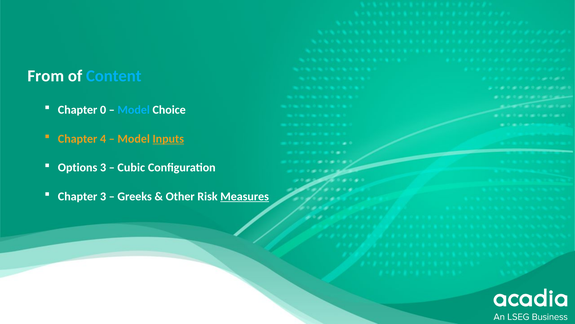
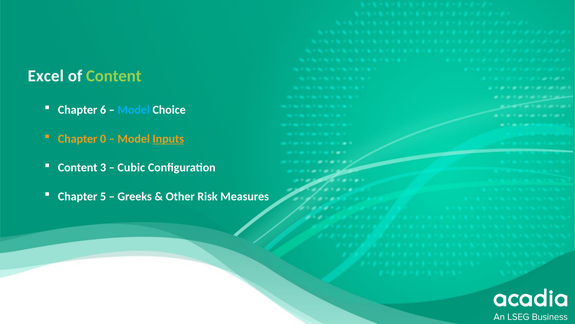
From: From -> Excel (46, 76)
Content colour: light blue -> light green (114, 76)
0: 0 -> 6 (103, 110)
4: 4 -> 0 (103, 139)
Options: Options -> Content (78, 167)
Chapter 3: 3 -> 5 (103, 196)
Measures underline: present -> none (245, 196)
